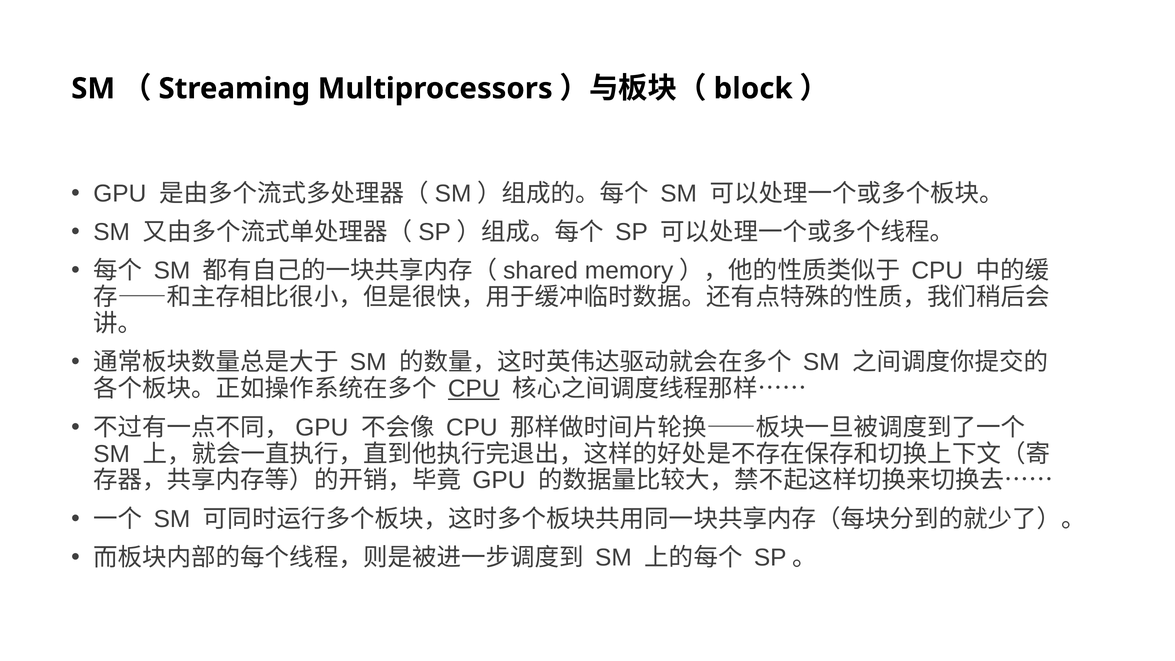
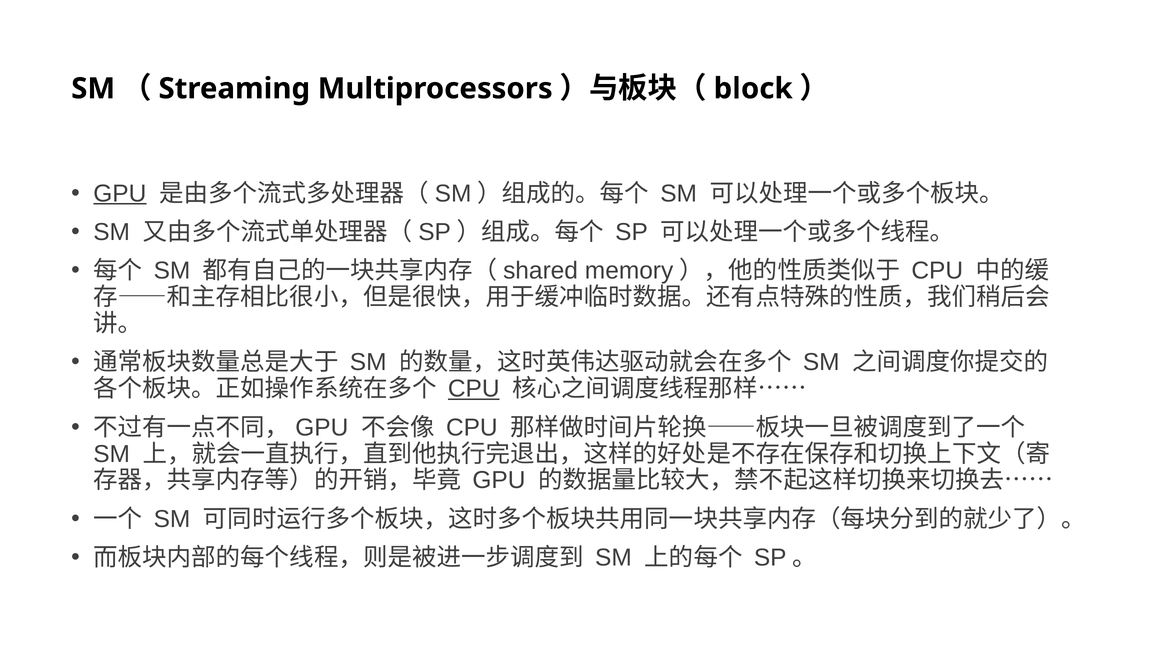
GPU underline: none -> present (120, 193)
